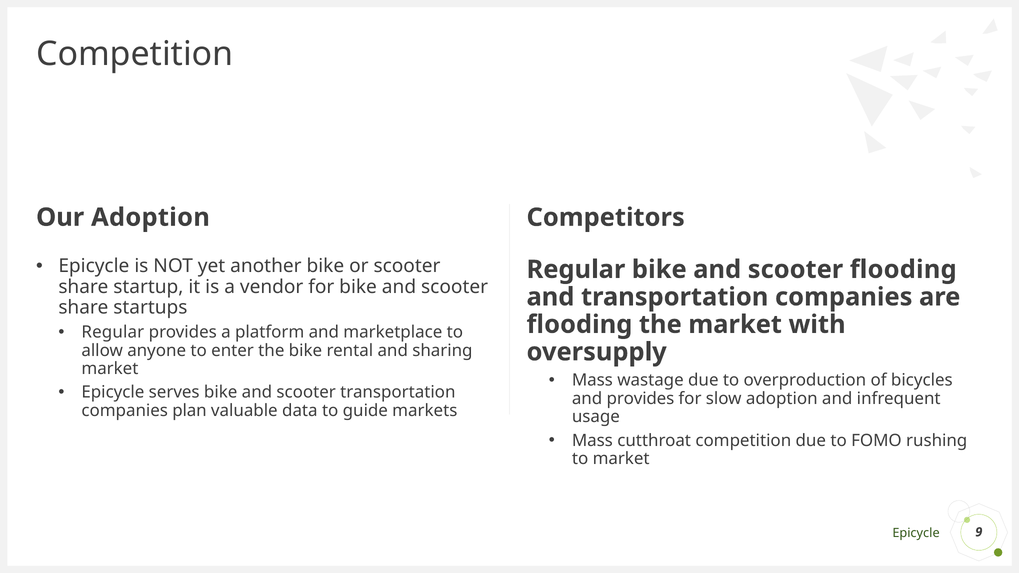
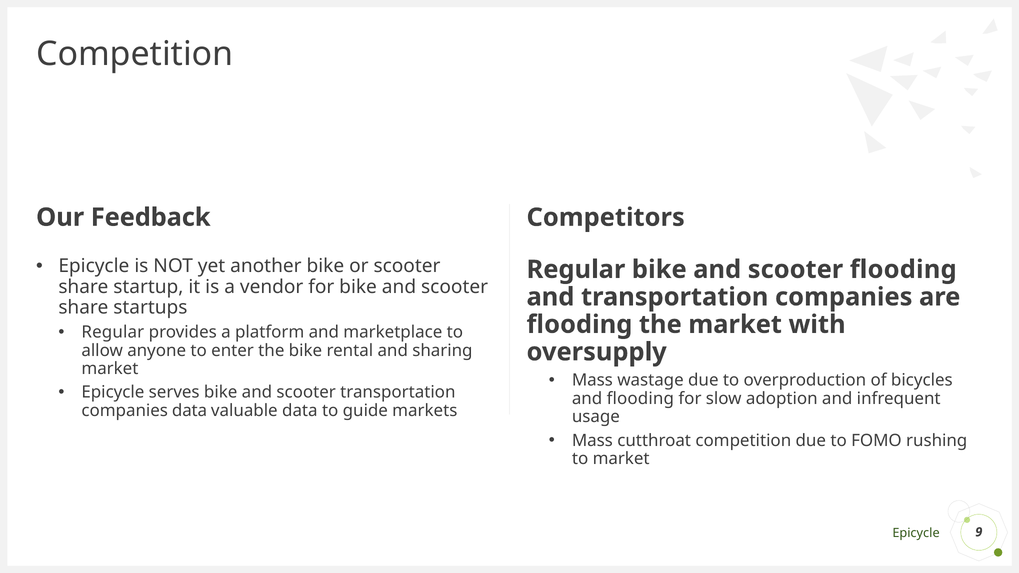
Our Adoption: Adoption -> Feedback (151, 217)
and provides: provides -> flooding (640, 399)
companies plan: plan -> data (190, 411)
